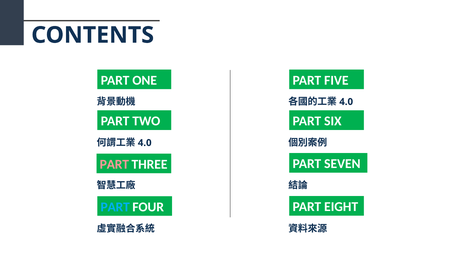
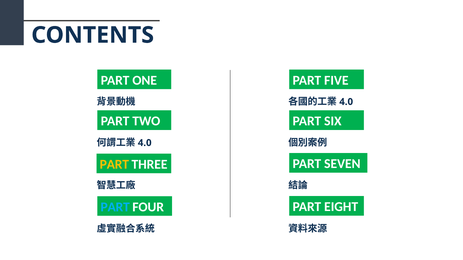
PART colour: pink -> yellow (114, 165)
